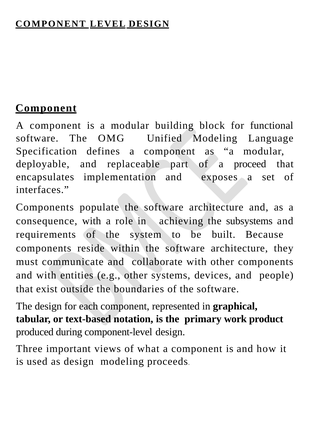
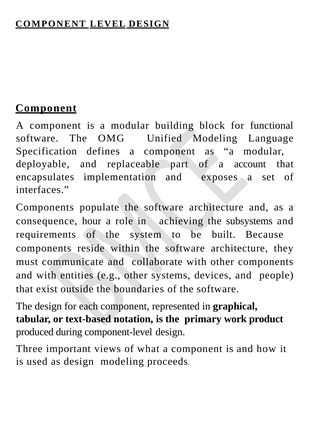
proceed: proceed -> account (250, 164)
consequence with: with -> hour (92, 221)
